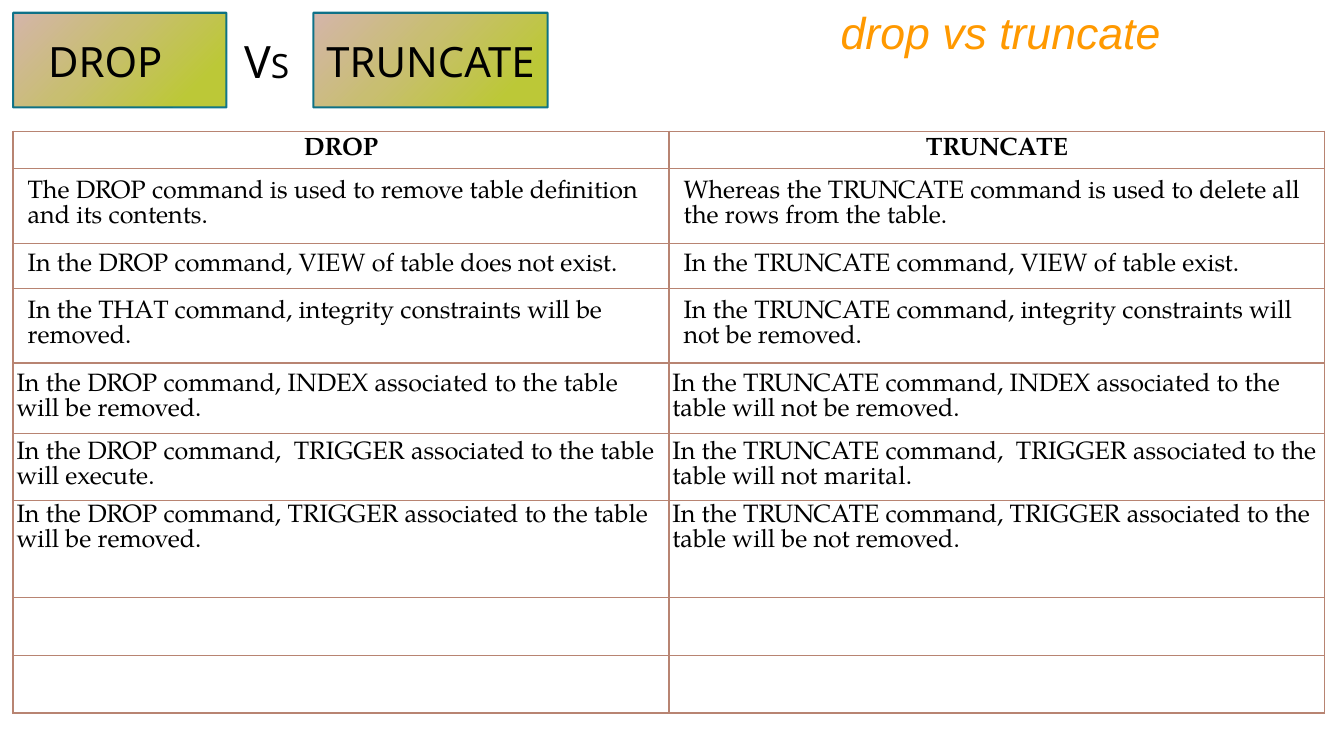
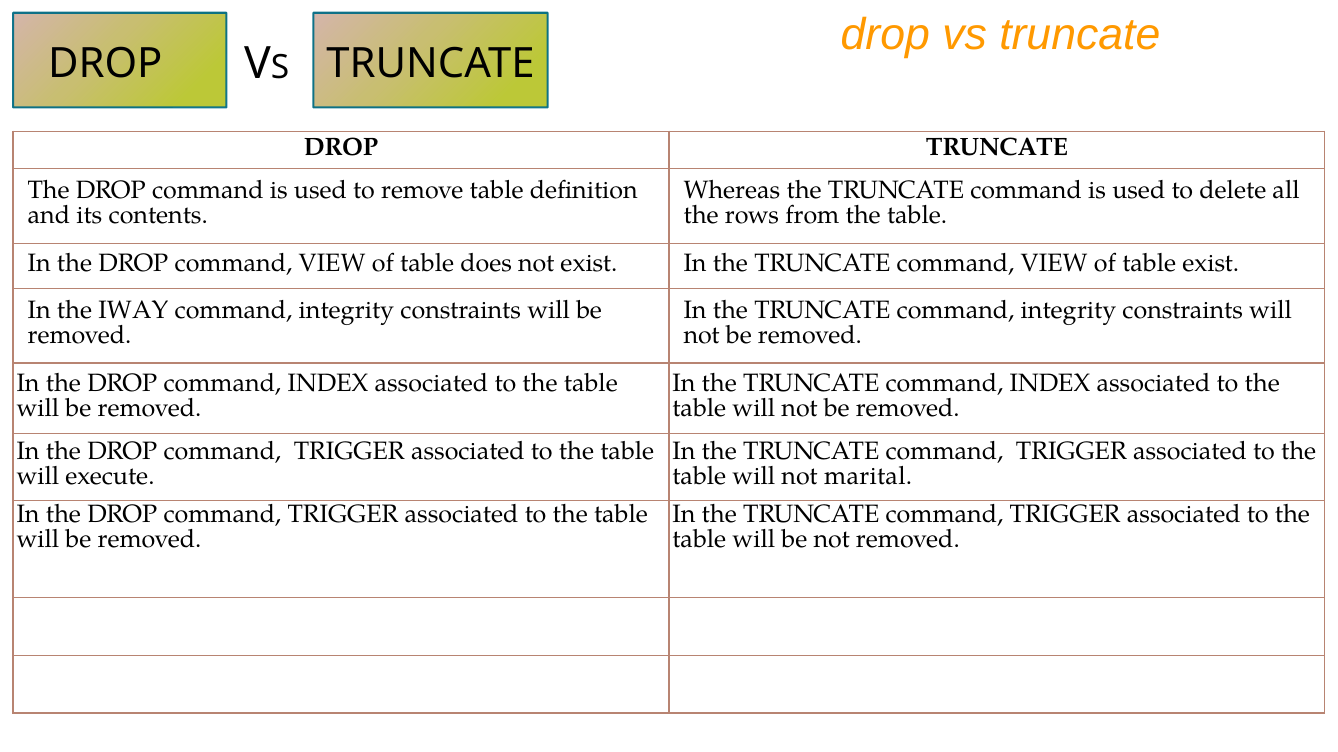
THAT: THAT -> IWAY (133, 310)
